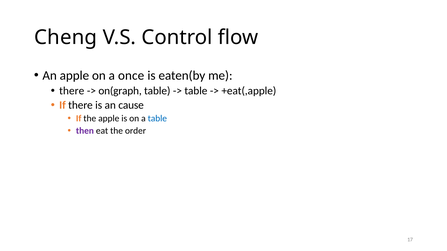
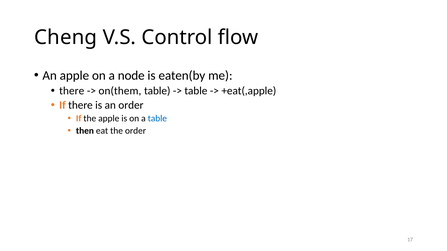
once: once -> node (131, 76)
on(graph: on(graph -> on(them (120, 91)
an cause: cause -> order (131, 105)
then colour: purple -> black (85, 131)
